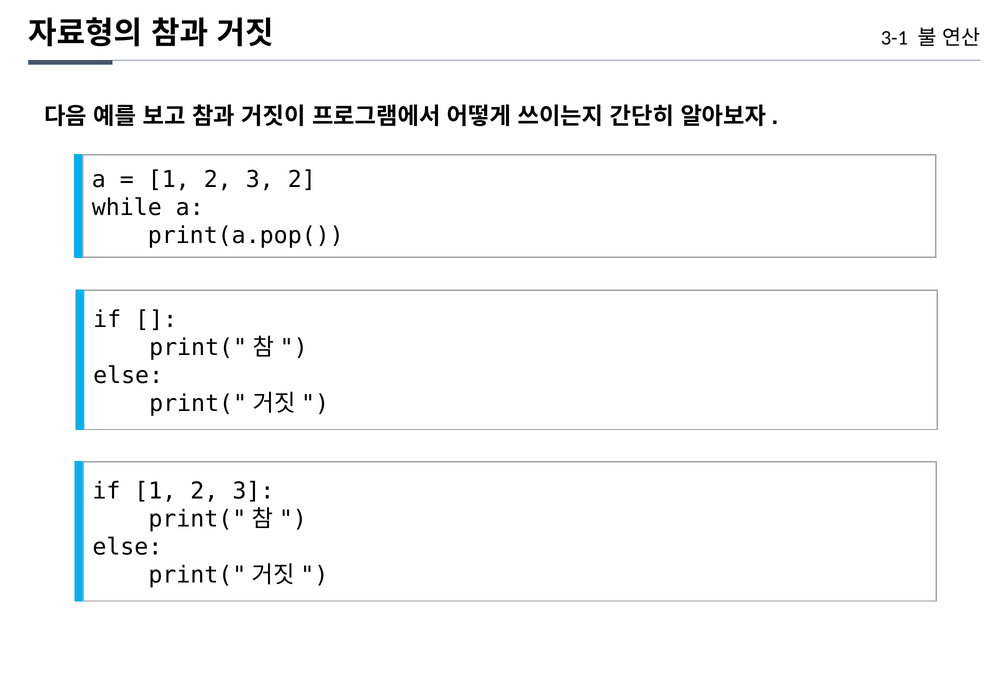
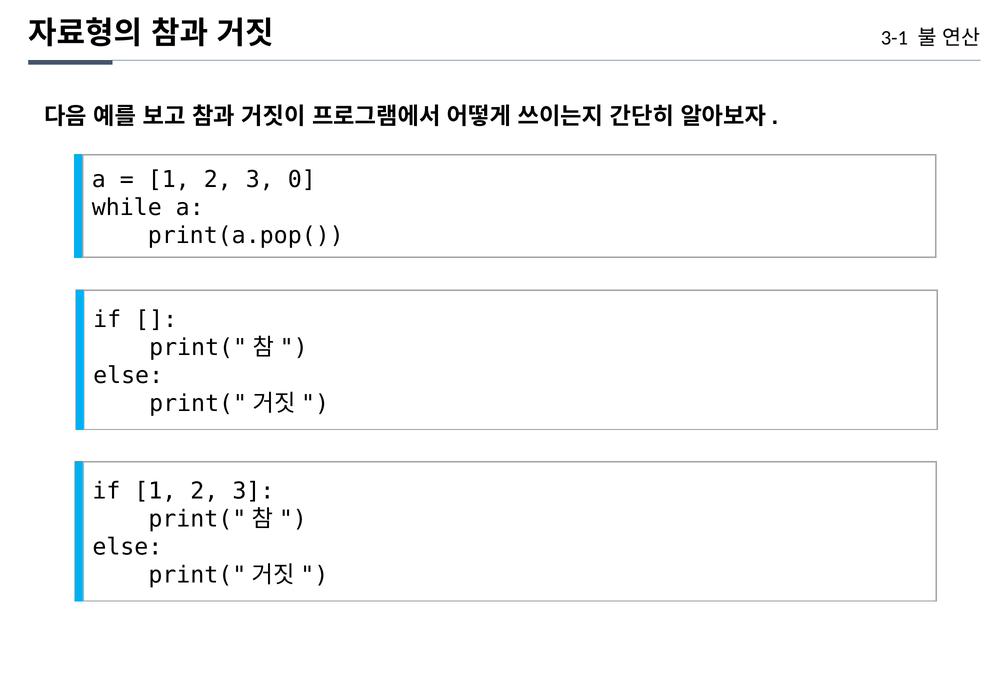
3 2: 2 -> 0 (302, 180)
